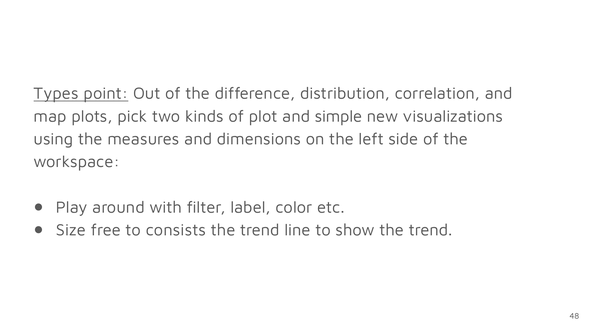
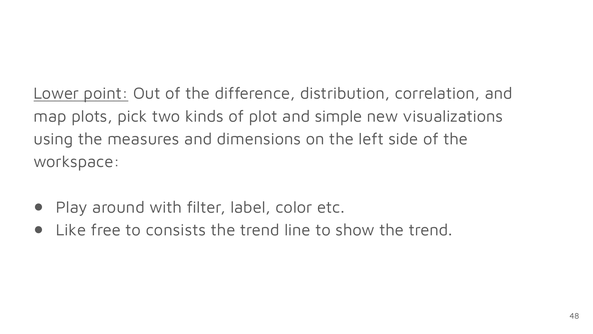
Types: Types -> Lower (56, 93)
Size: Size -> Like (71, 230)
